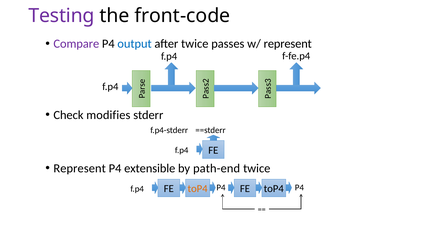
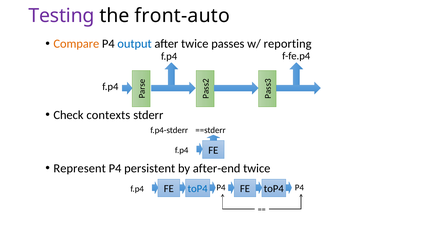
front-code: front-code -> front-auto (182, 16)
Compare colour: purple -> orange (76, 44)
w/ represent: represent -> reporting (288, 44)
modifies: modifies -> contexts (108, 115)
extensible: extensible -> persistent (150, 168)
path-end: path-end -> after-end (217, 168)
toP4 colour: orange -> blue (198, 189)
